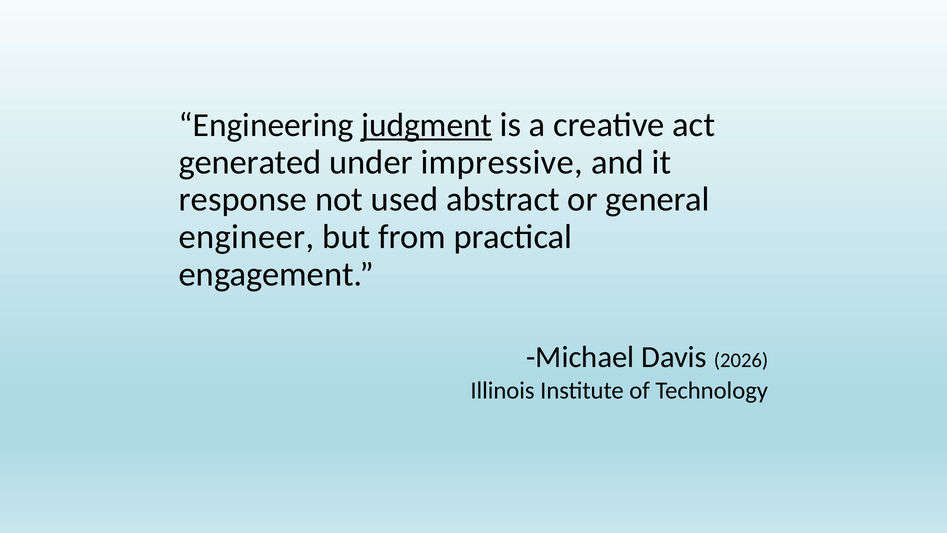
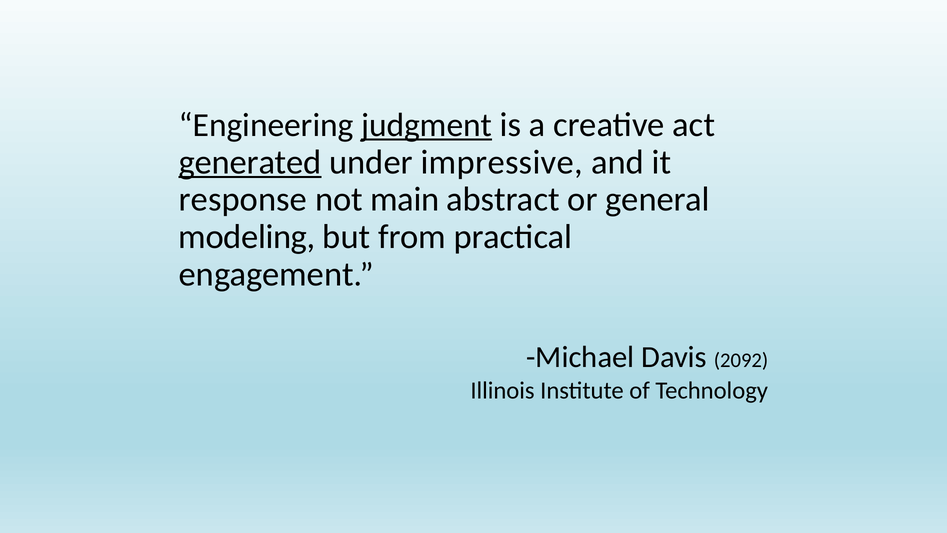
generated underline: none -> present (250, 162)
used: used -> main (405, 199)
engineer: engineer -> modeling (247, 237)
2026: 2026 -> 2092 (741, 360)
